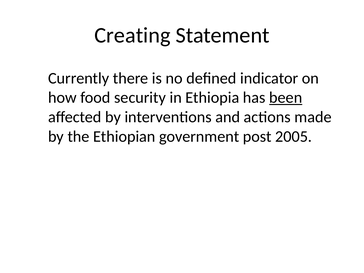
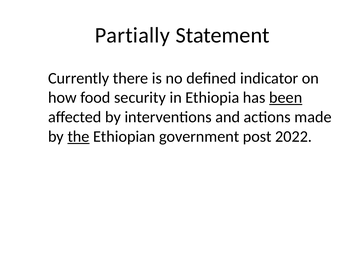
Creating: Creating -> Partially (132, 35)
the underline: none -> present (78, 136)
2005: 2005 -> 2022 (294, 136)
